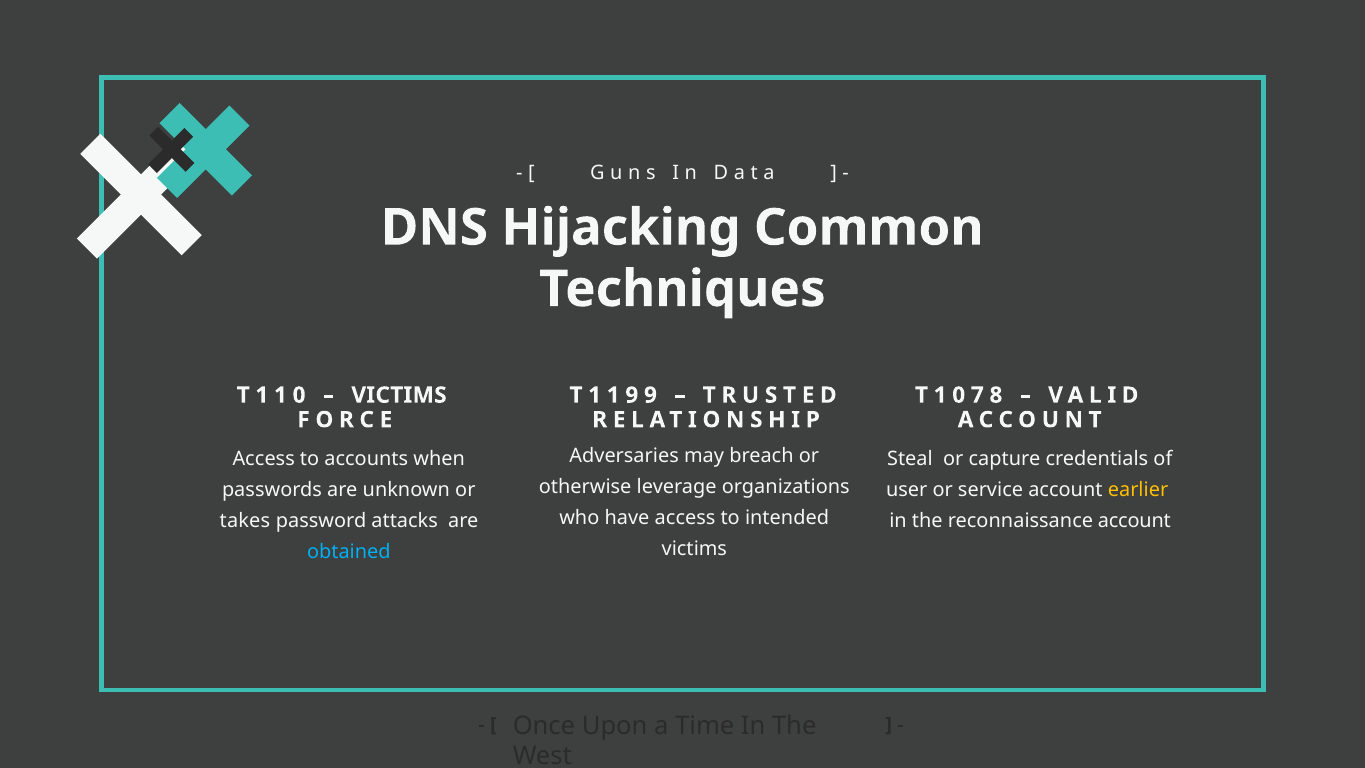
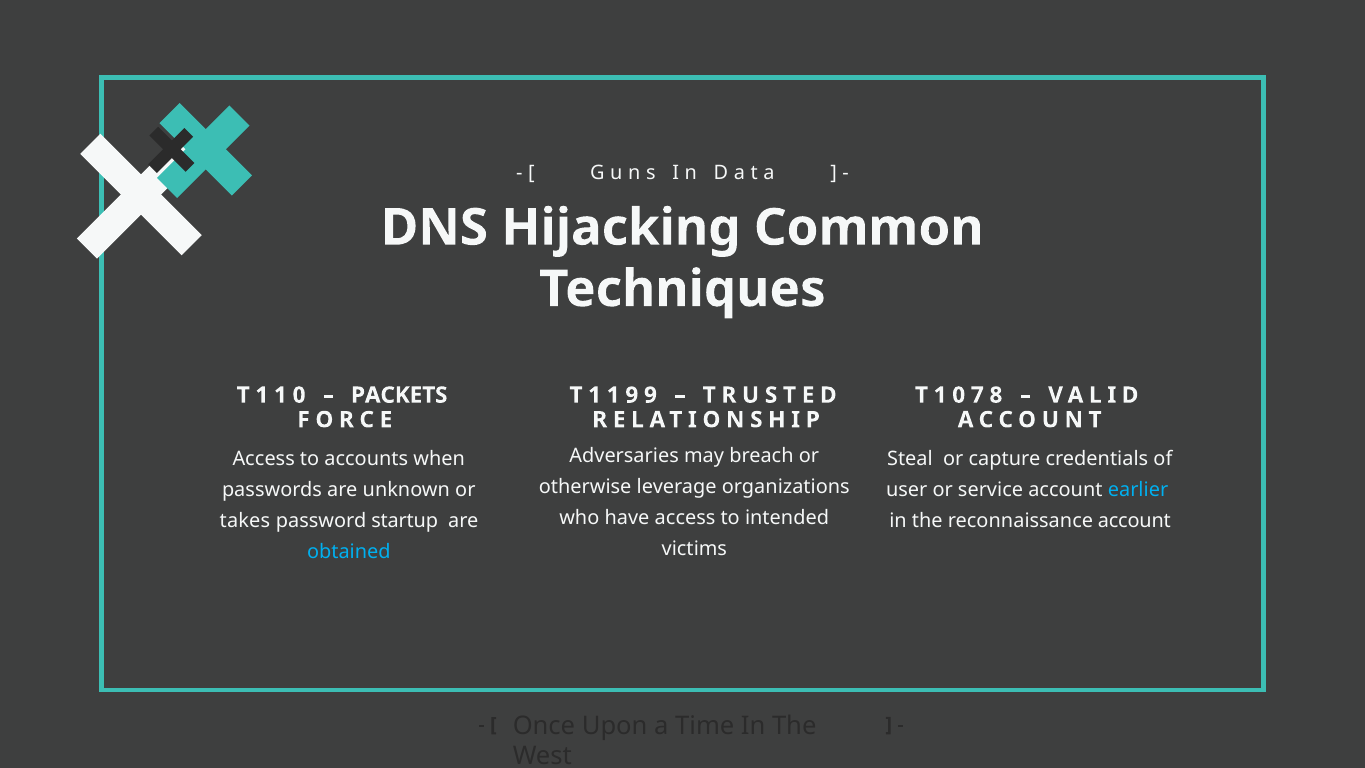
VICTIMS: VICTIMS -> PACKETS (399, 395)
earlier colour: yellow -> light blue (1138, 490)
attacks: attacks -> startup (405, 521)
